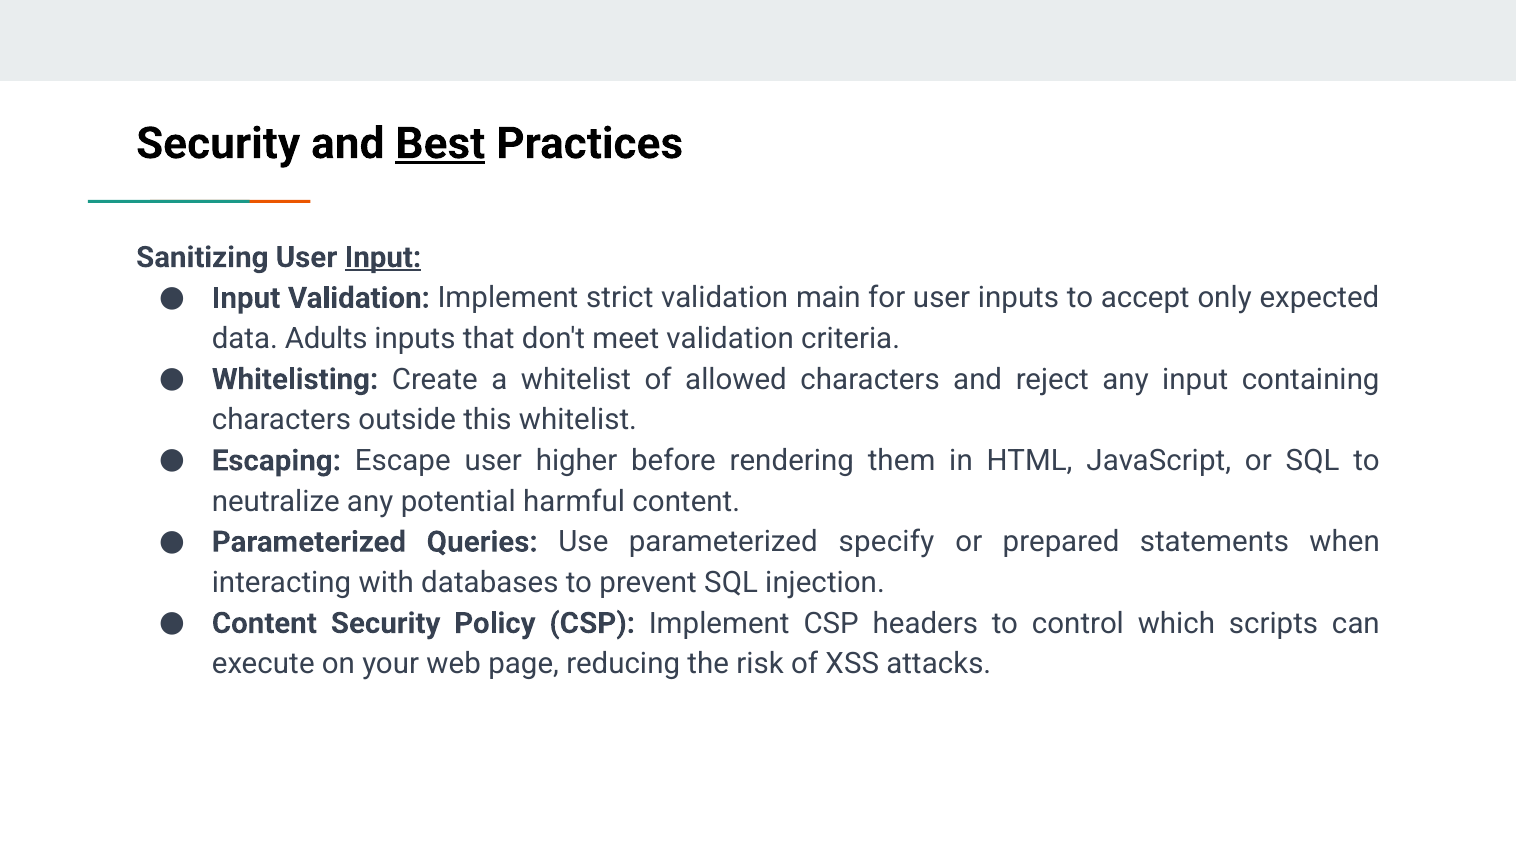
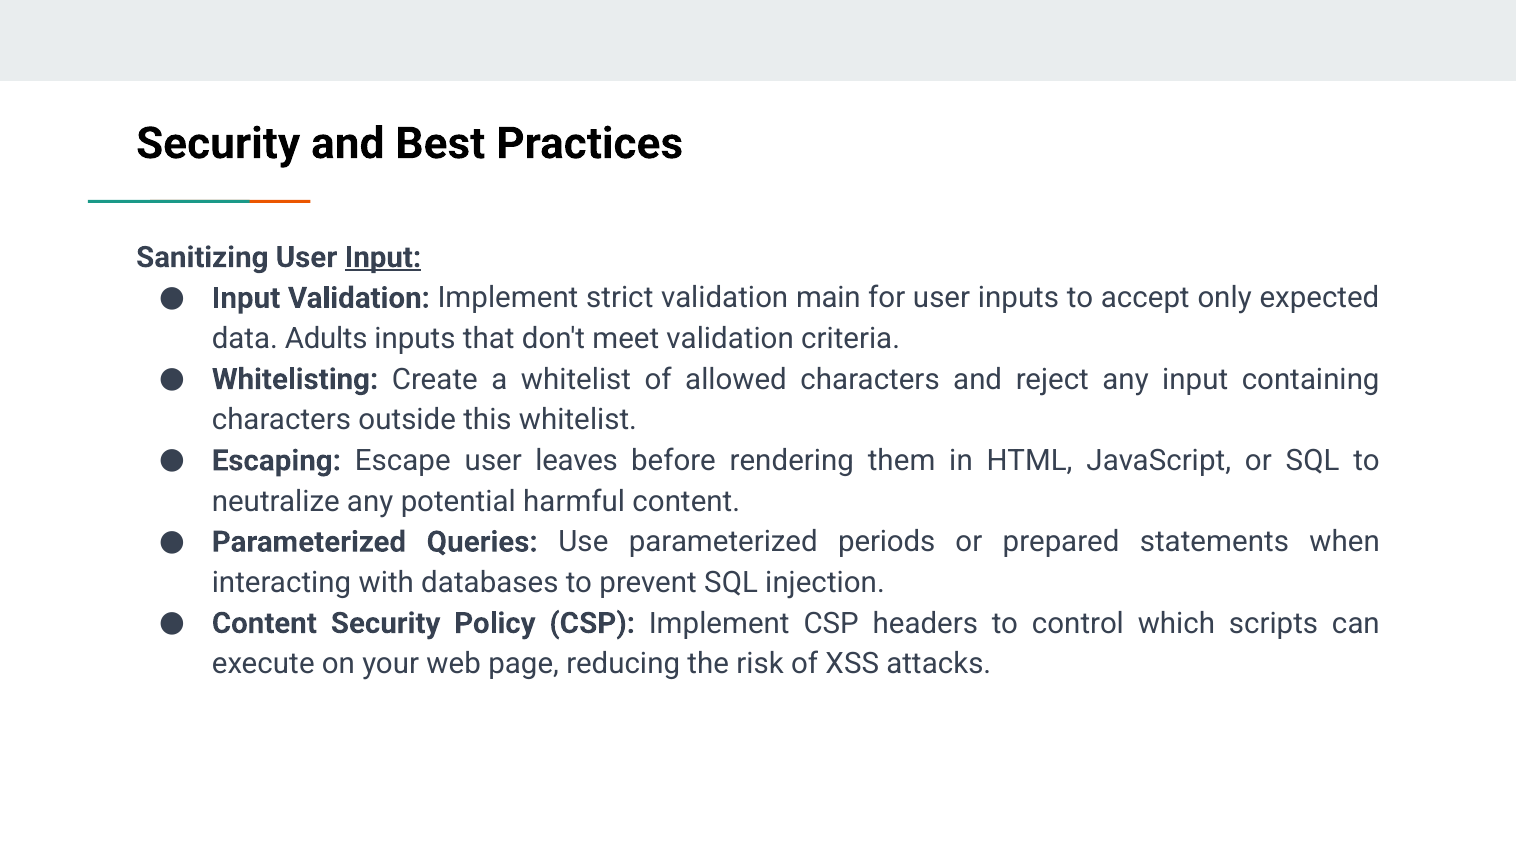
Best underline: present -> none (440, 144)
higher: higher -> leaves (577, 461)
specify: specify -> periods (887, 542)
